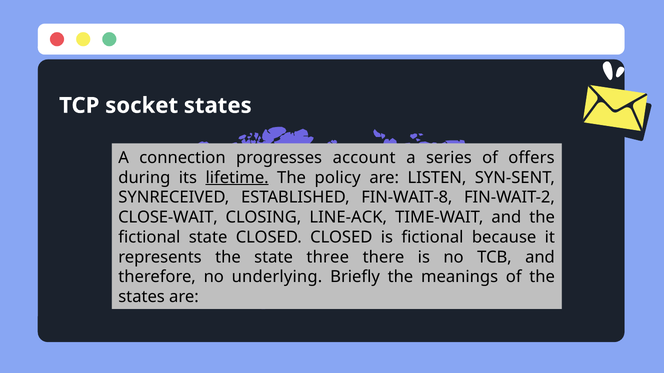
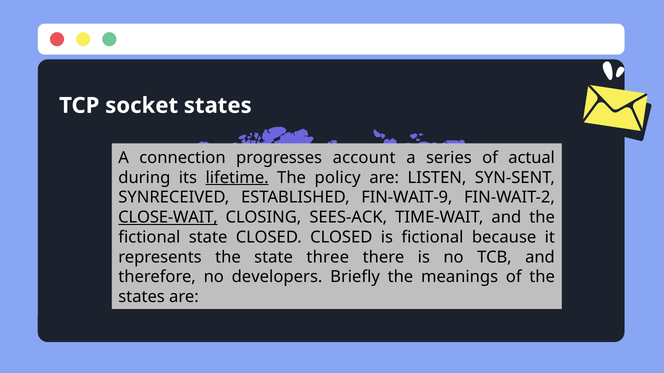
offers: offers -> actual (532, 158)
FIN-WAIT-8: FIN-WAIT-8 -> FIN-WAIT-9 (407, 198)
CLOSE-WAIT underline: none -> present (168, 218)
LINE-ACK: LINE-ACK -> SEES-ACK (348, 218)
underlying: underlying -> developers (277, 277)
